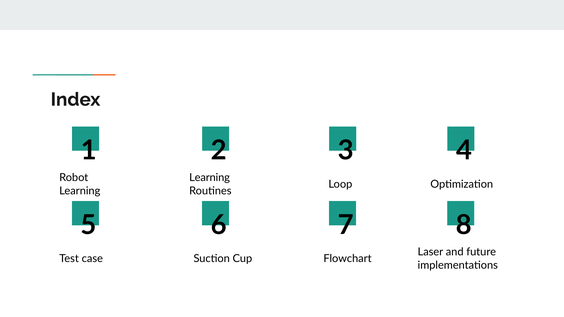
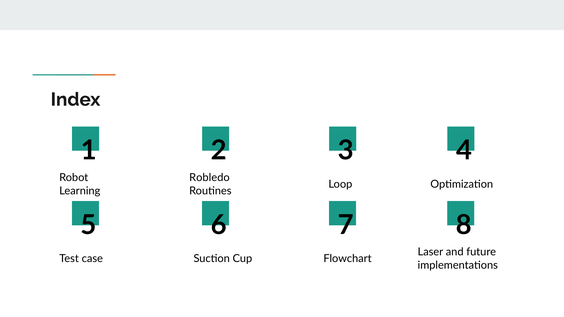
Learning: Learning -> Robledo (209, 178)
